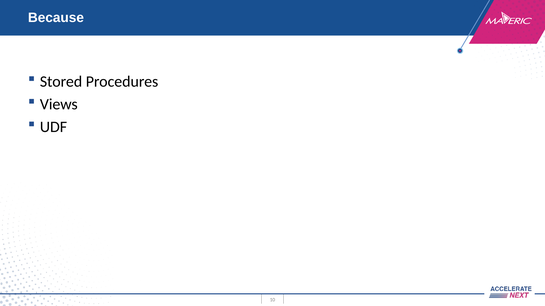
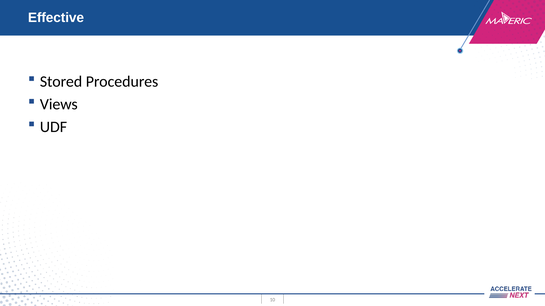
Because: Because -> Effective (56, 18)
